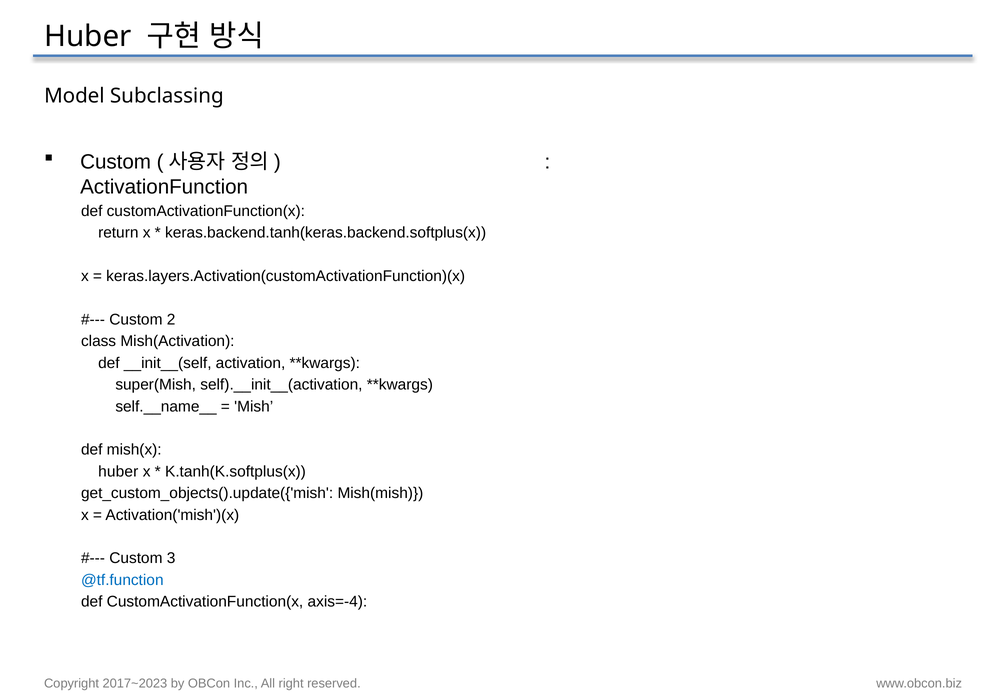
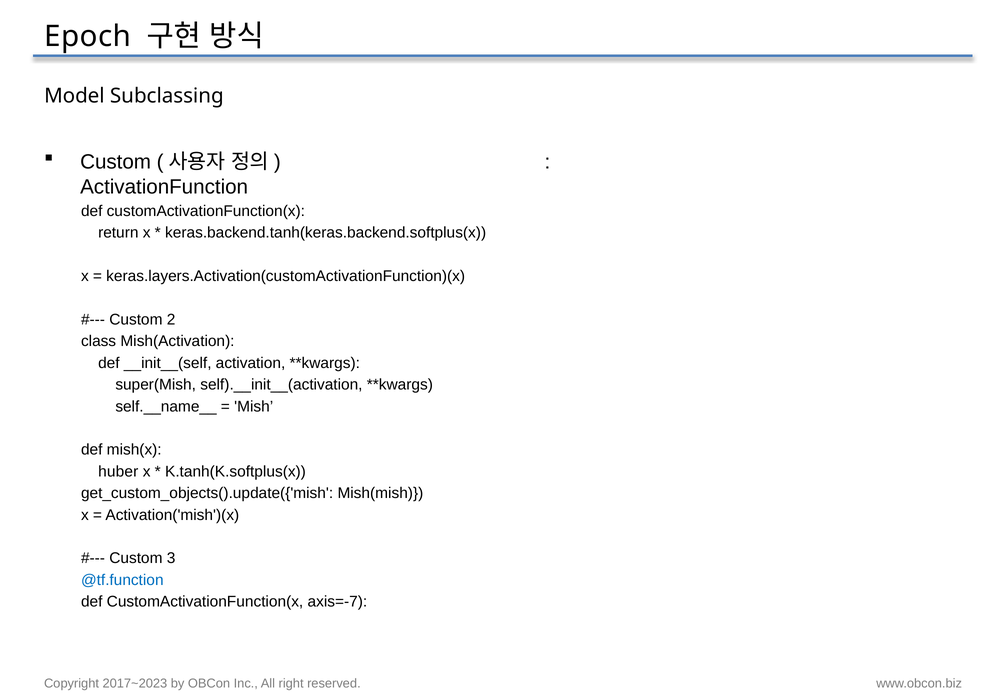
Huber: Huber -> Epoch (88, 36)
axis=-4: axis=-4 -> axis=-7 (337, 601)
